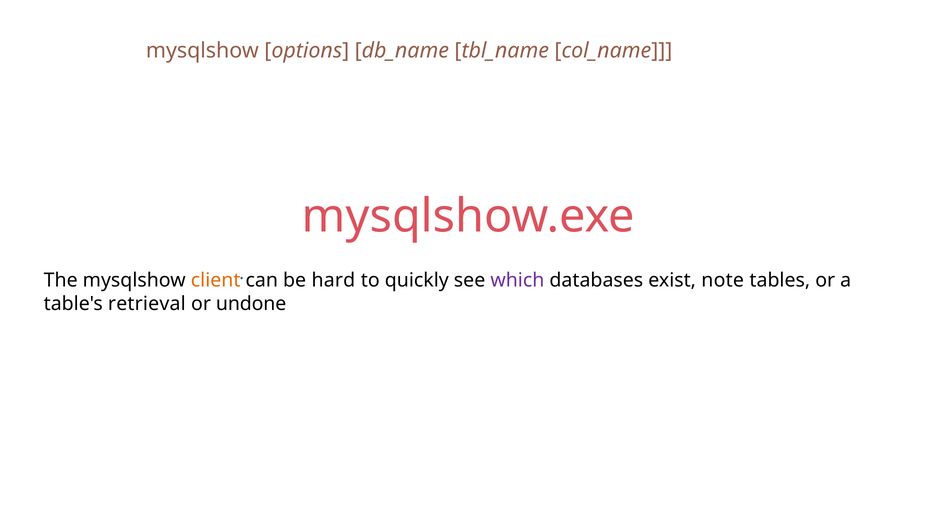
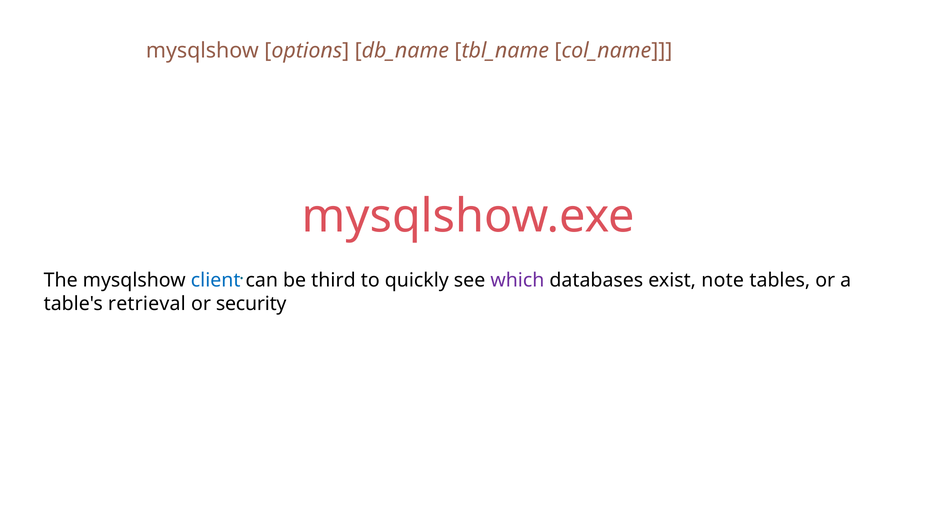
client colour: orange -> blue (216, 281)
hard: hard -> third (333, 281)
undone: undone -> security (251, 304)
